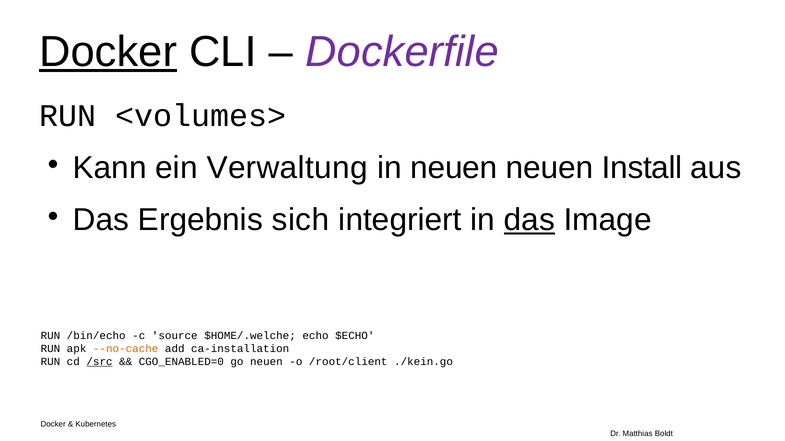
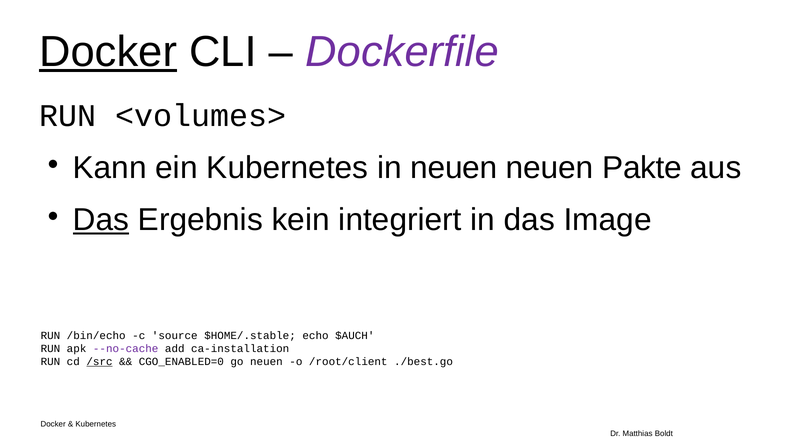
ein Verwaltung: Verwaltung -> Kubernetes (287, 168)
Install: Install -> Pakte (642, 168)
Das underline: none -> present (101, 220)
sich: sich -> kein (301, 220)
das underline: present -> none (529, 220)
$HOME/.welche: $HOME/.welche -> $HOME/.stable (250, 336)
$ECHO: $ECHO -> $AUCH (355, 336)
--no-cache colour: orange -> purple (126, 349)
./kein.go: ./kein.go -> ./best.go (424, 362)
